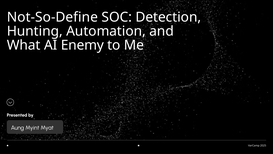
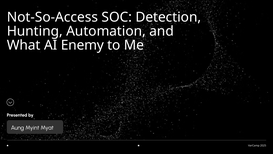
Not-So-Define: Not-So-Define -> Not-So-Access (52, 17)
